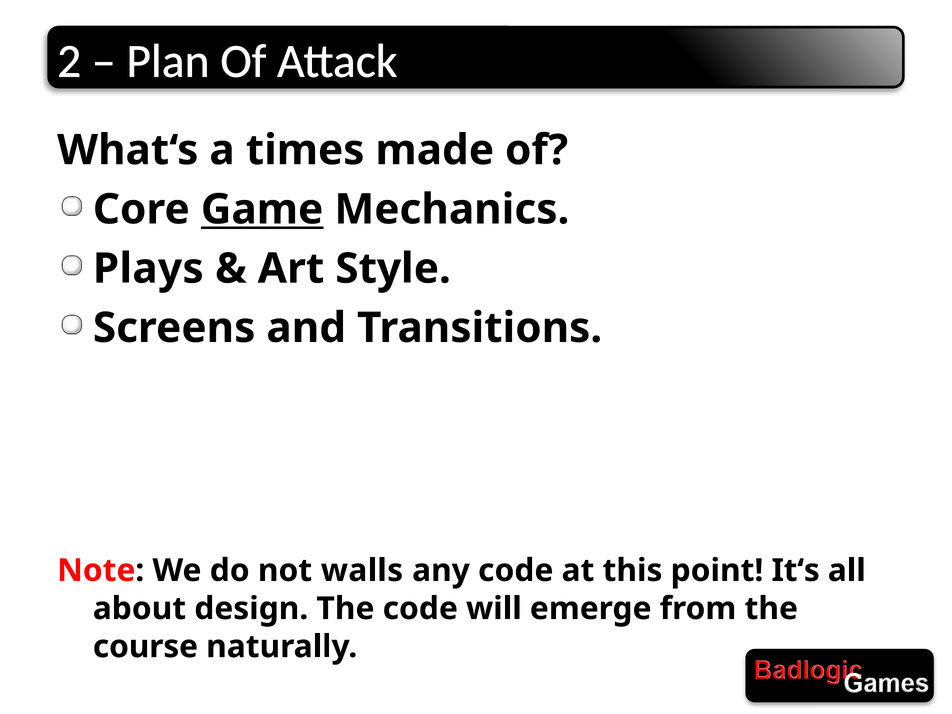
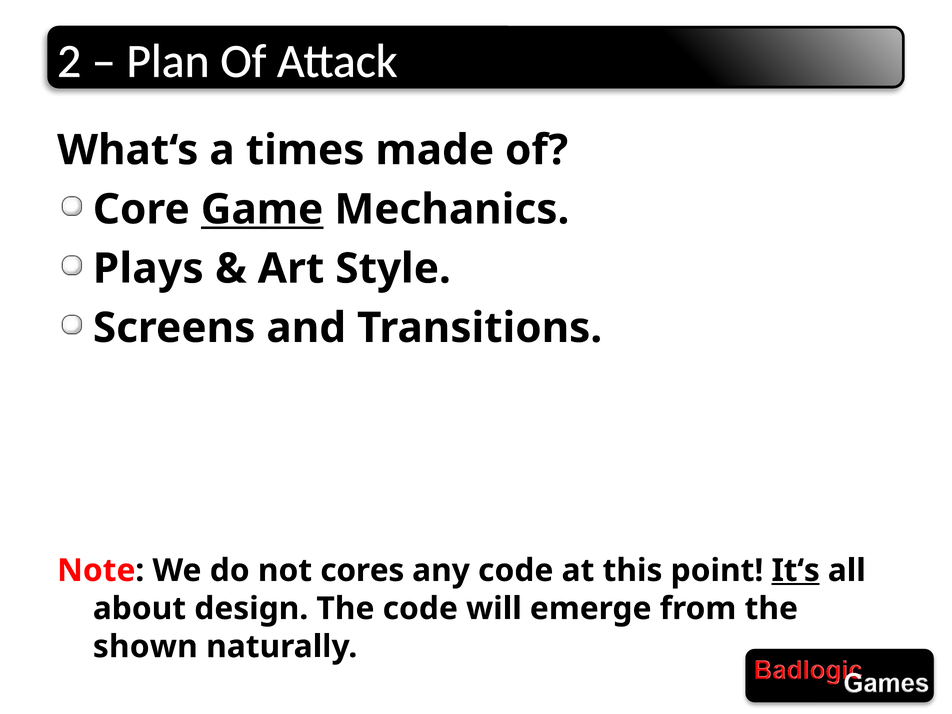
walls: walls -> cores (362, 571)
It‘s underline: none -> present (796, 571)
course: course -> shown (145, 647)
